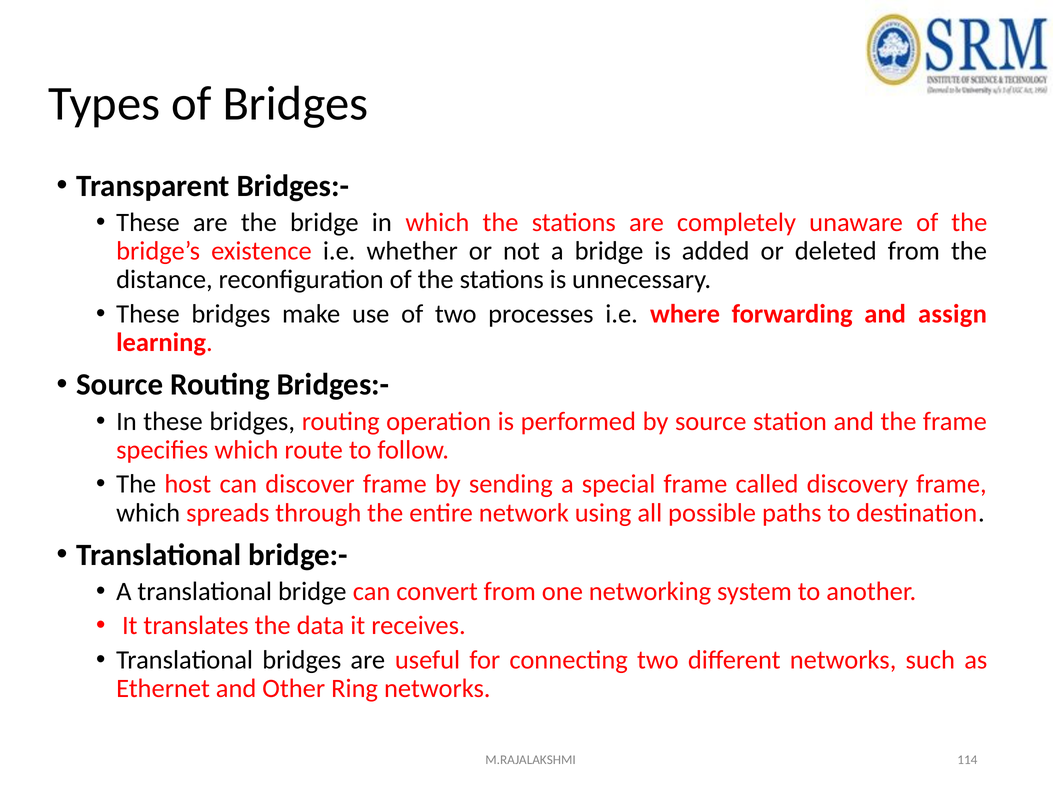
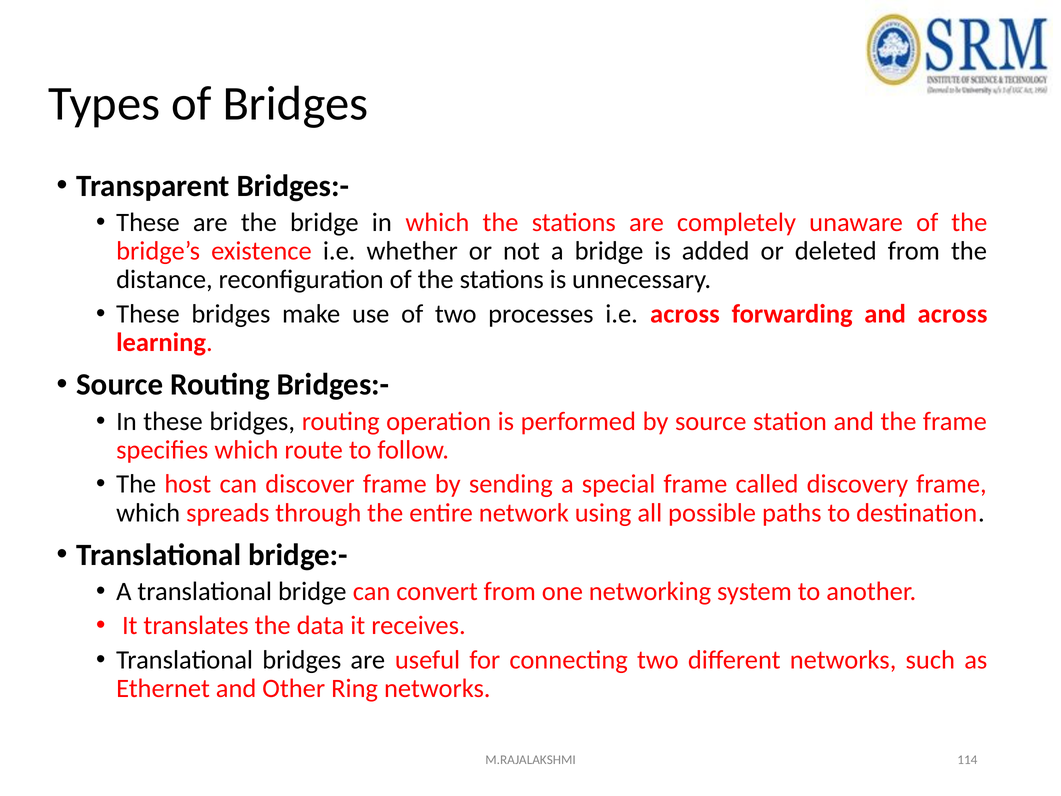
i.e where: where -> across (685, 314)
and assign: assign -> across (953, 314)
